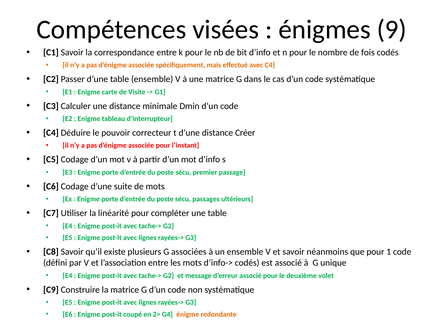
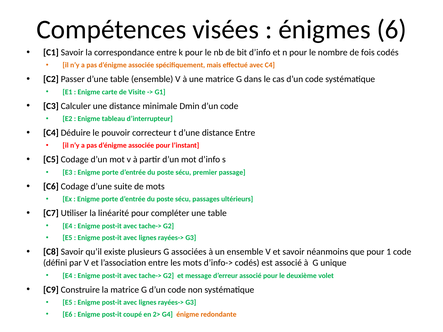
9: 9 -> 6 (392, 30)
distance Créer: Créer -> Entre (245, 133)
